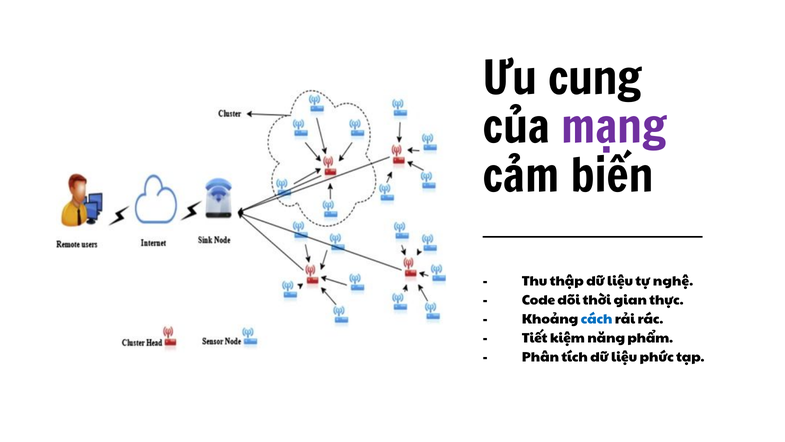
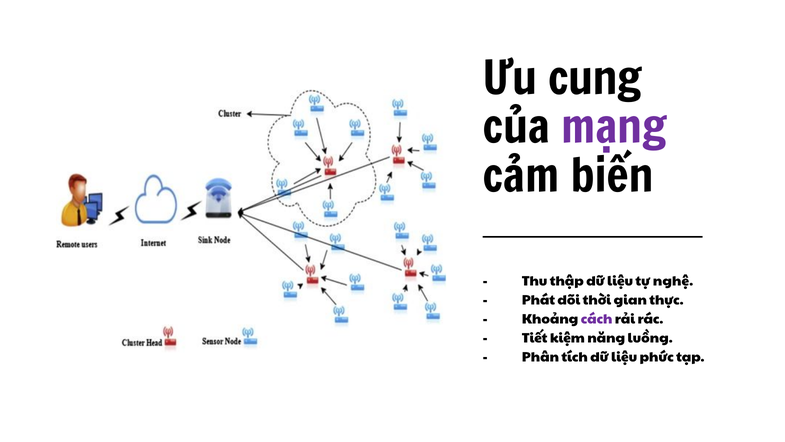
Code: Code -> Phát (538, 300)
cách colour: blue -> purple (597, 319)
phẩm: phẩm -> luồng (650, 338)
